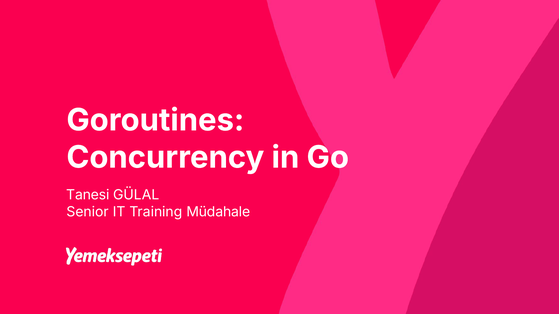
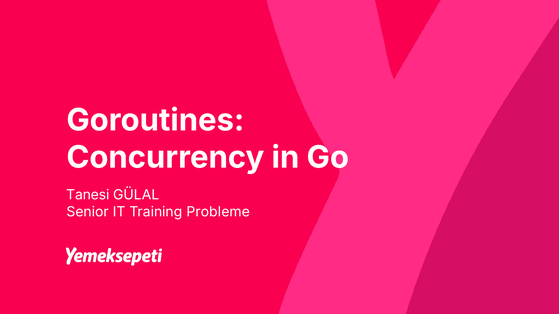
Müdahale: Müdahale -> Probleme (218, 212)
